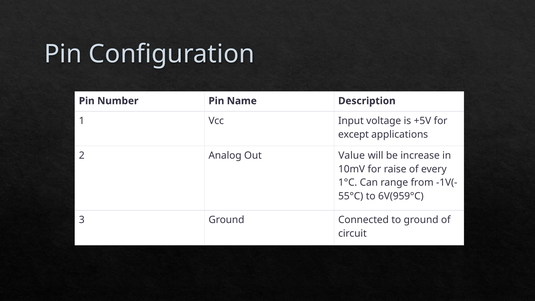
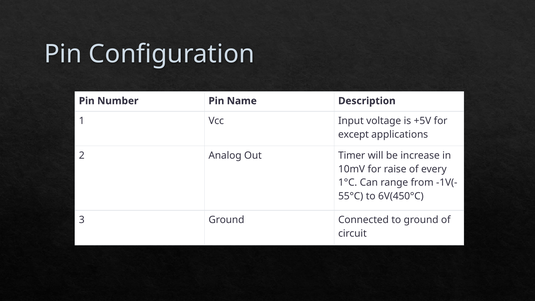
Value: Value -> Timer (352, 155)
6V(959°C: 6V(959°C -> 6V(450°C (401, 196)
